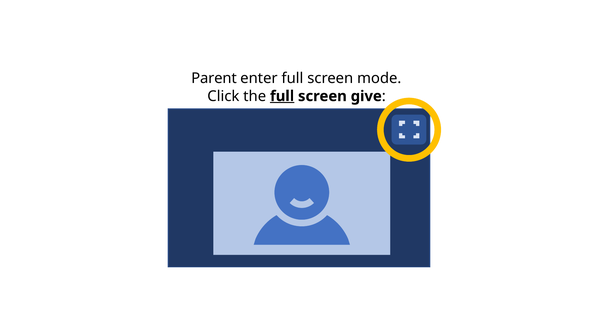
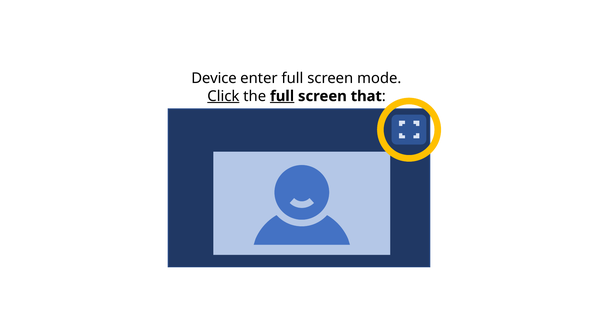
Parent: Parent -> Device (214, 78)
Click underline: none -> present (223, 96)
give: give -> that (366, 96)
